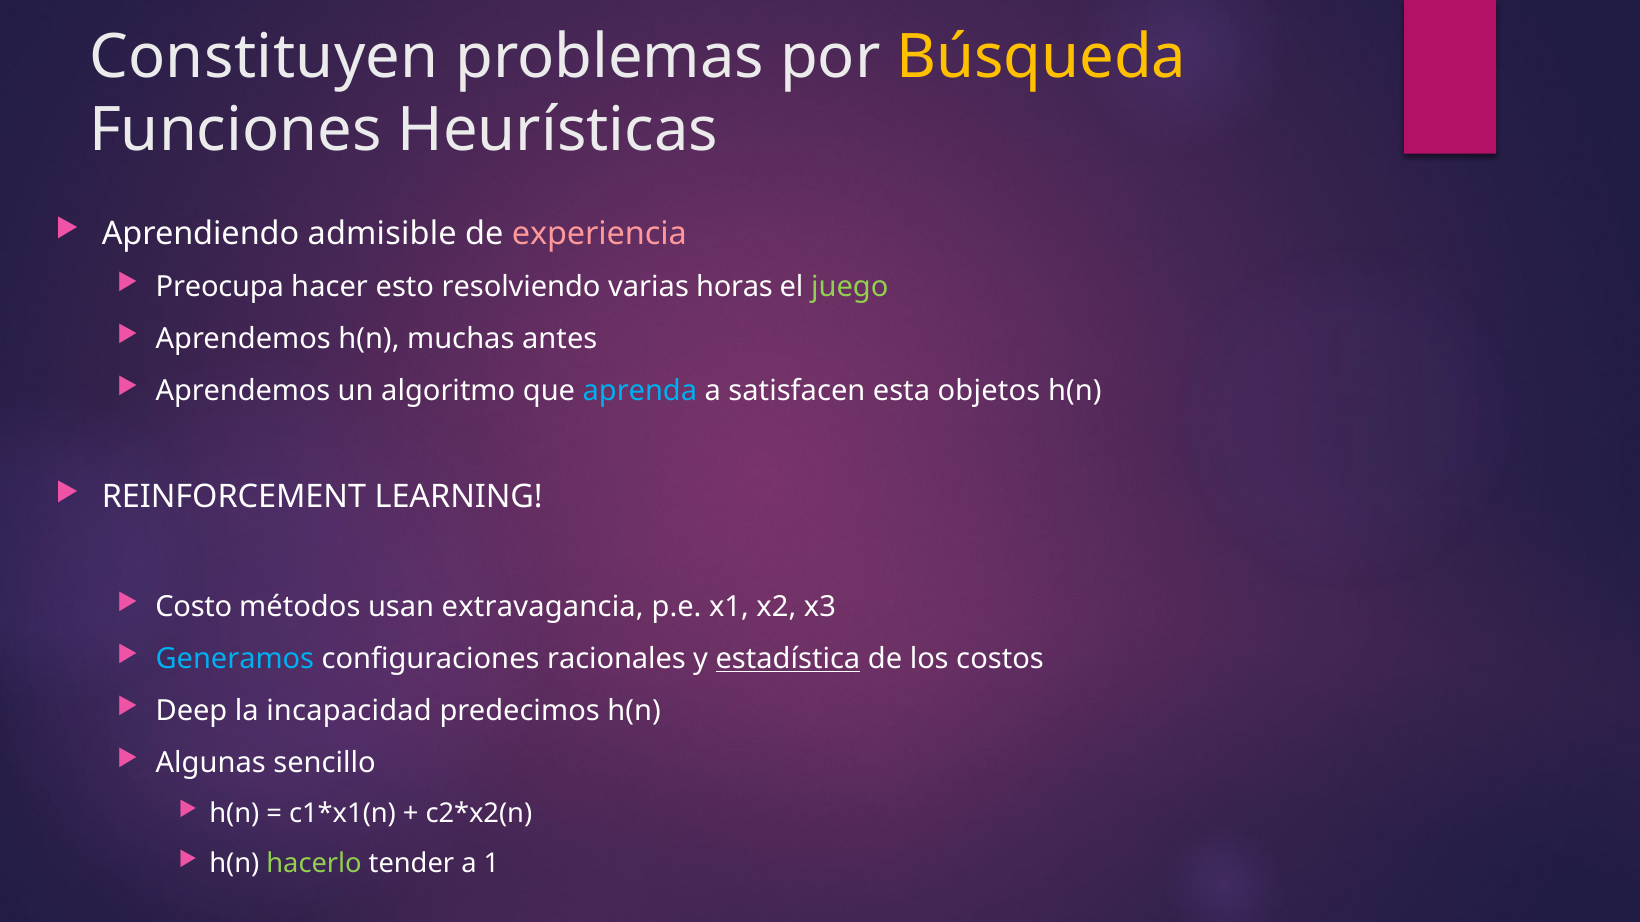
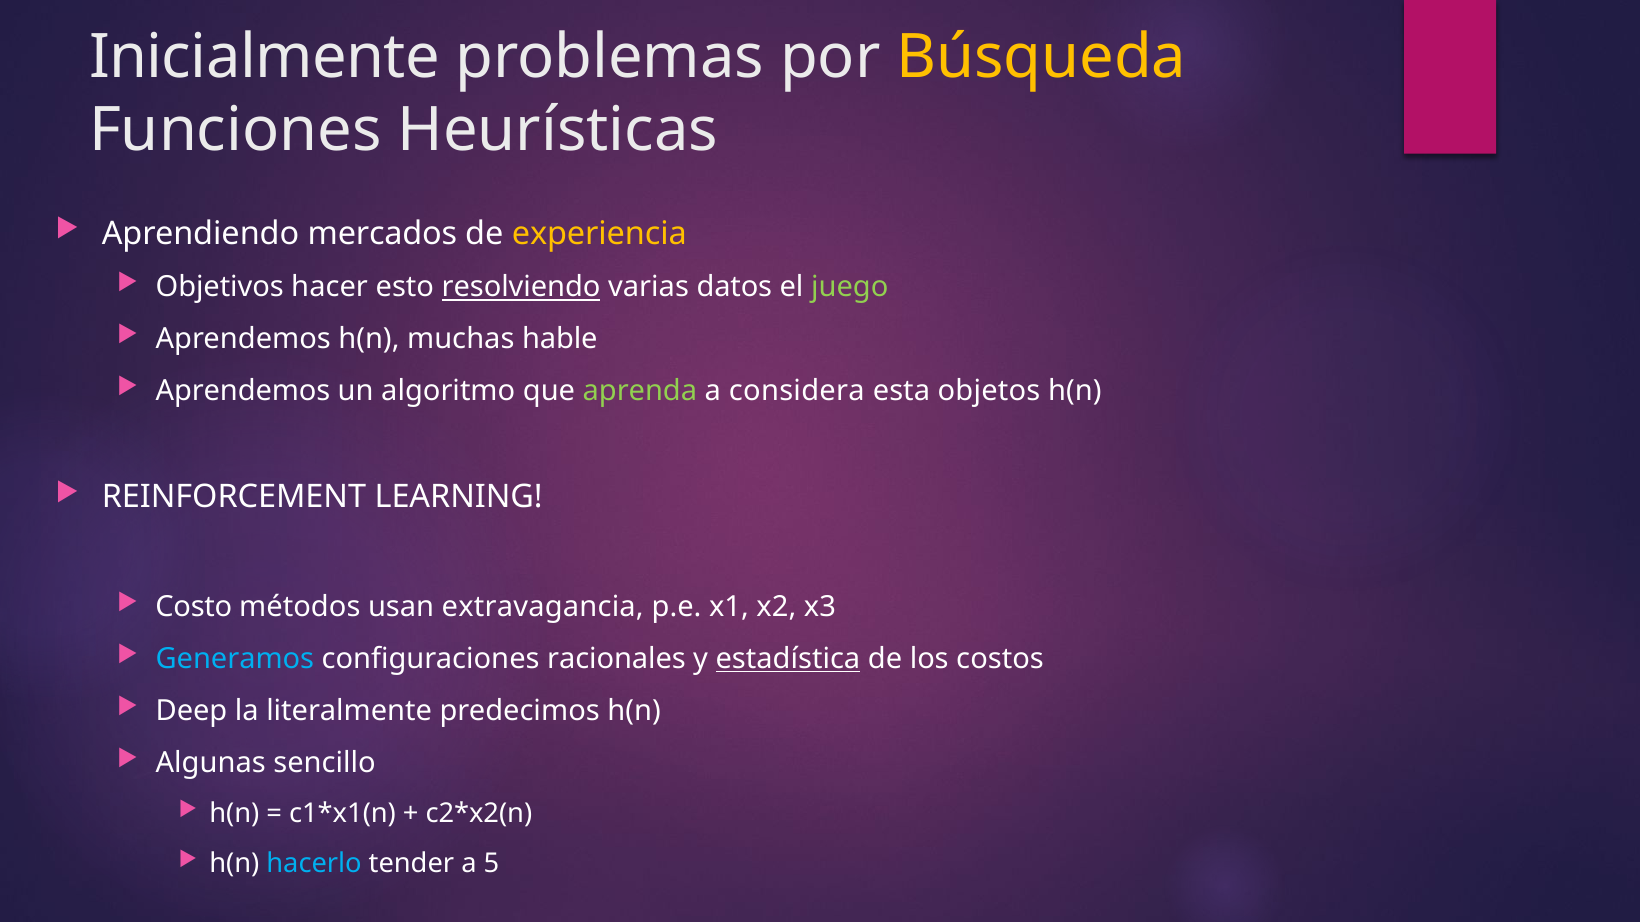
Constituyen: Constituyen -> Inicialmente (265, 57)
admisible: admisible -> mercados (382, 234)
experiencia colour: pink -> yellow (599, 234)
Preocupa: Preocupa -> Objetivos (220, 287)
resolviendo underline: none -> present (521, 287)
horas: horas -> datos (734, 287)
antes: antes -> hable (560, 339)
aprenda colour: light blue -> light green (640, 391)
satisfacen: satisfacen -> considera (797, 391)
incapacidad: incapacidad -> literalmente (349, 711)
hacerlo colour: light green -> light blue (314, 864)
1: 1 -> 5 (491, 864)
